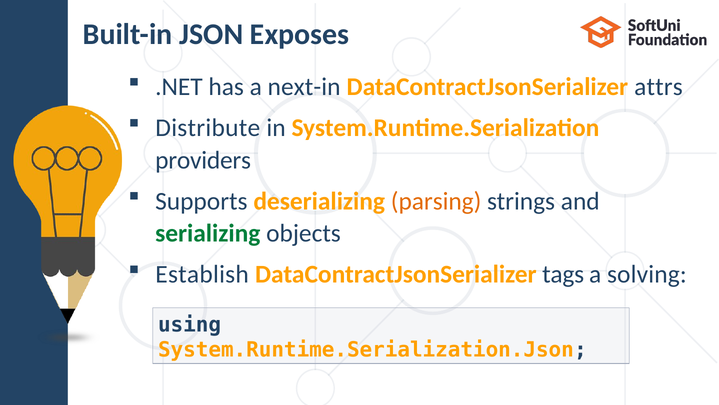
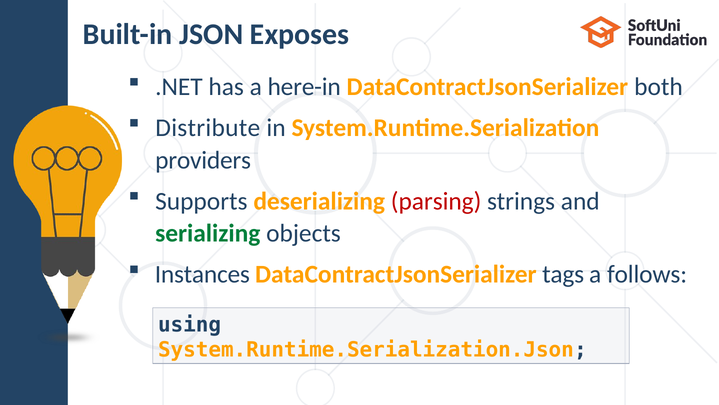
next-in: next-in -> here-in (304, 87)
attrs: attrs -> both (659, 87)
parsing colour: orange -> red (436, 201)
Establish: Establish -> Instances (202, 274)
solving: solving -> follows (647, 274)
